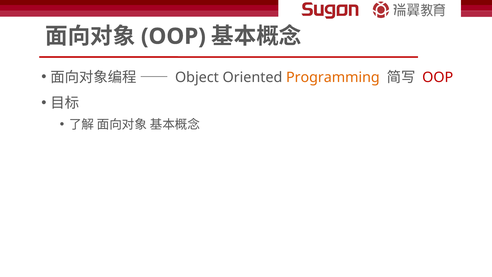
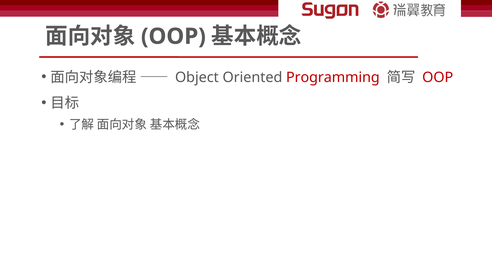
Programming colour: orange -> red (333, 77)
